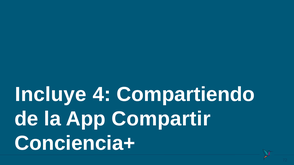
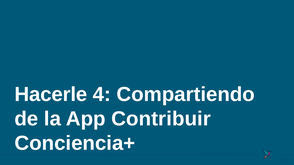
Incluye: Incluye -> Hacerle (51, 95)
Compartir: Compartir -> Contribuir (161, 119)
